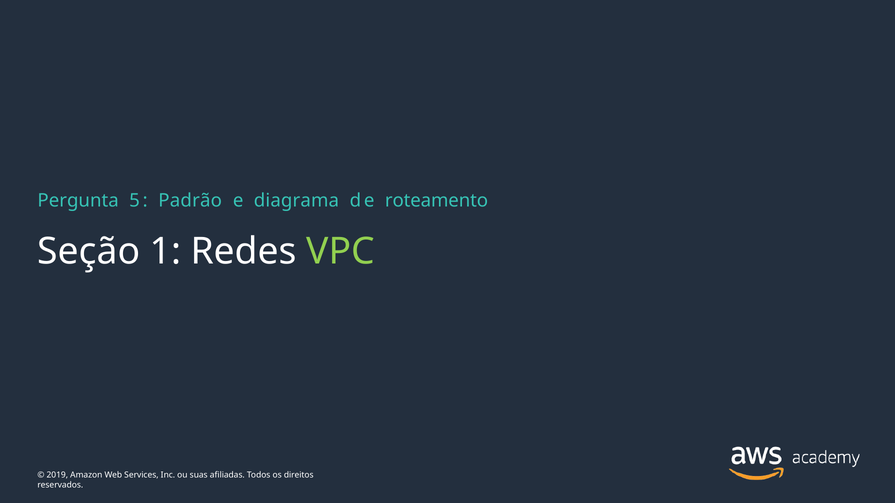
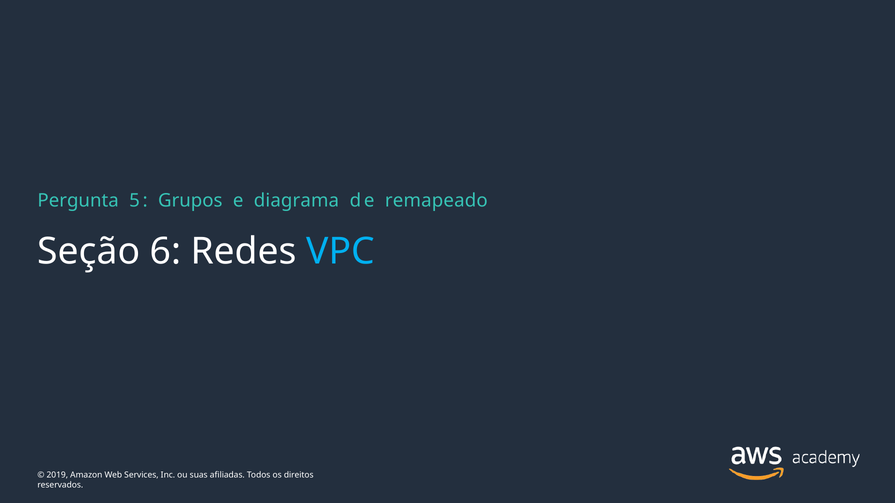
Padrão: Padrão -> Grupos (190, 201)
roteamento: roteamento -> remapeado (436, 201)
1: 1 -> 6 (166, 251)
VPC colour: light green -> light blue (341, 251)
